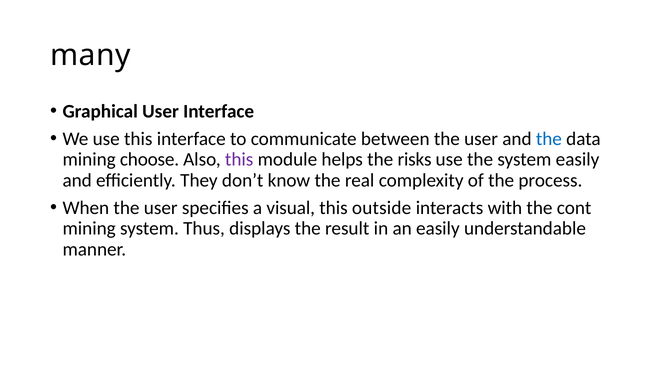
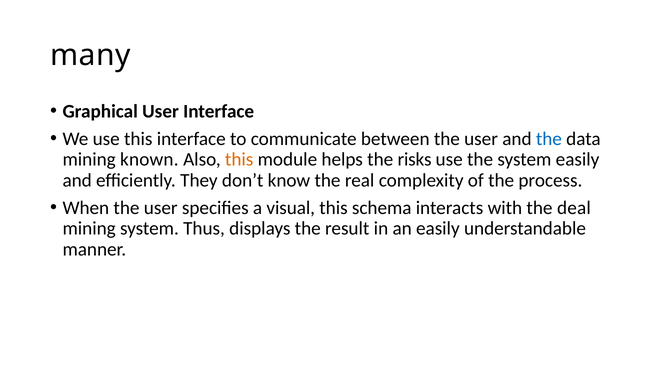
choose: choose -> known (149, 160)
this colour: purple -> orange (239, 160)
outside: outside -> schema (382, 208)
cont: cont -> deal (574, 208)
